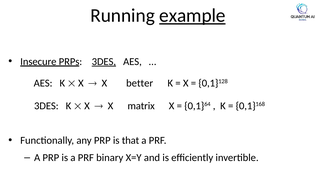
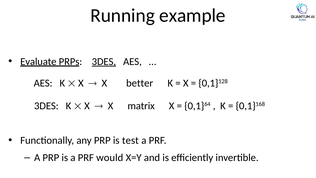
example underline: present -> none (192, 15)
Insecure: Insecure -> Evaluate (38, 61)
that: that -> test (130, 140)
binary: binary -> would (110, 158)
